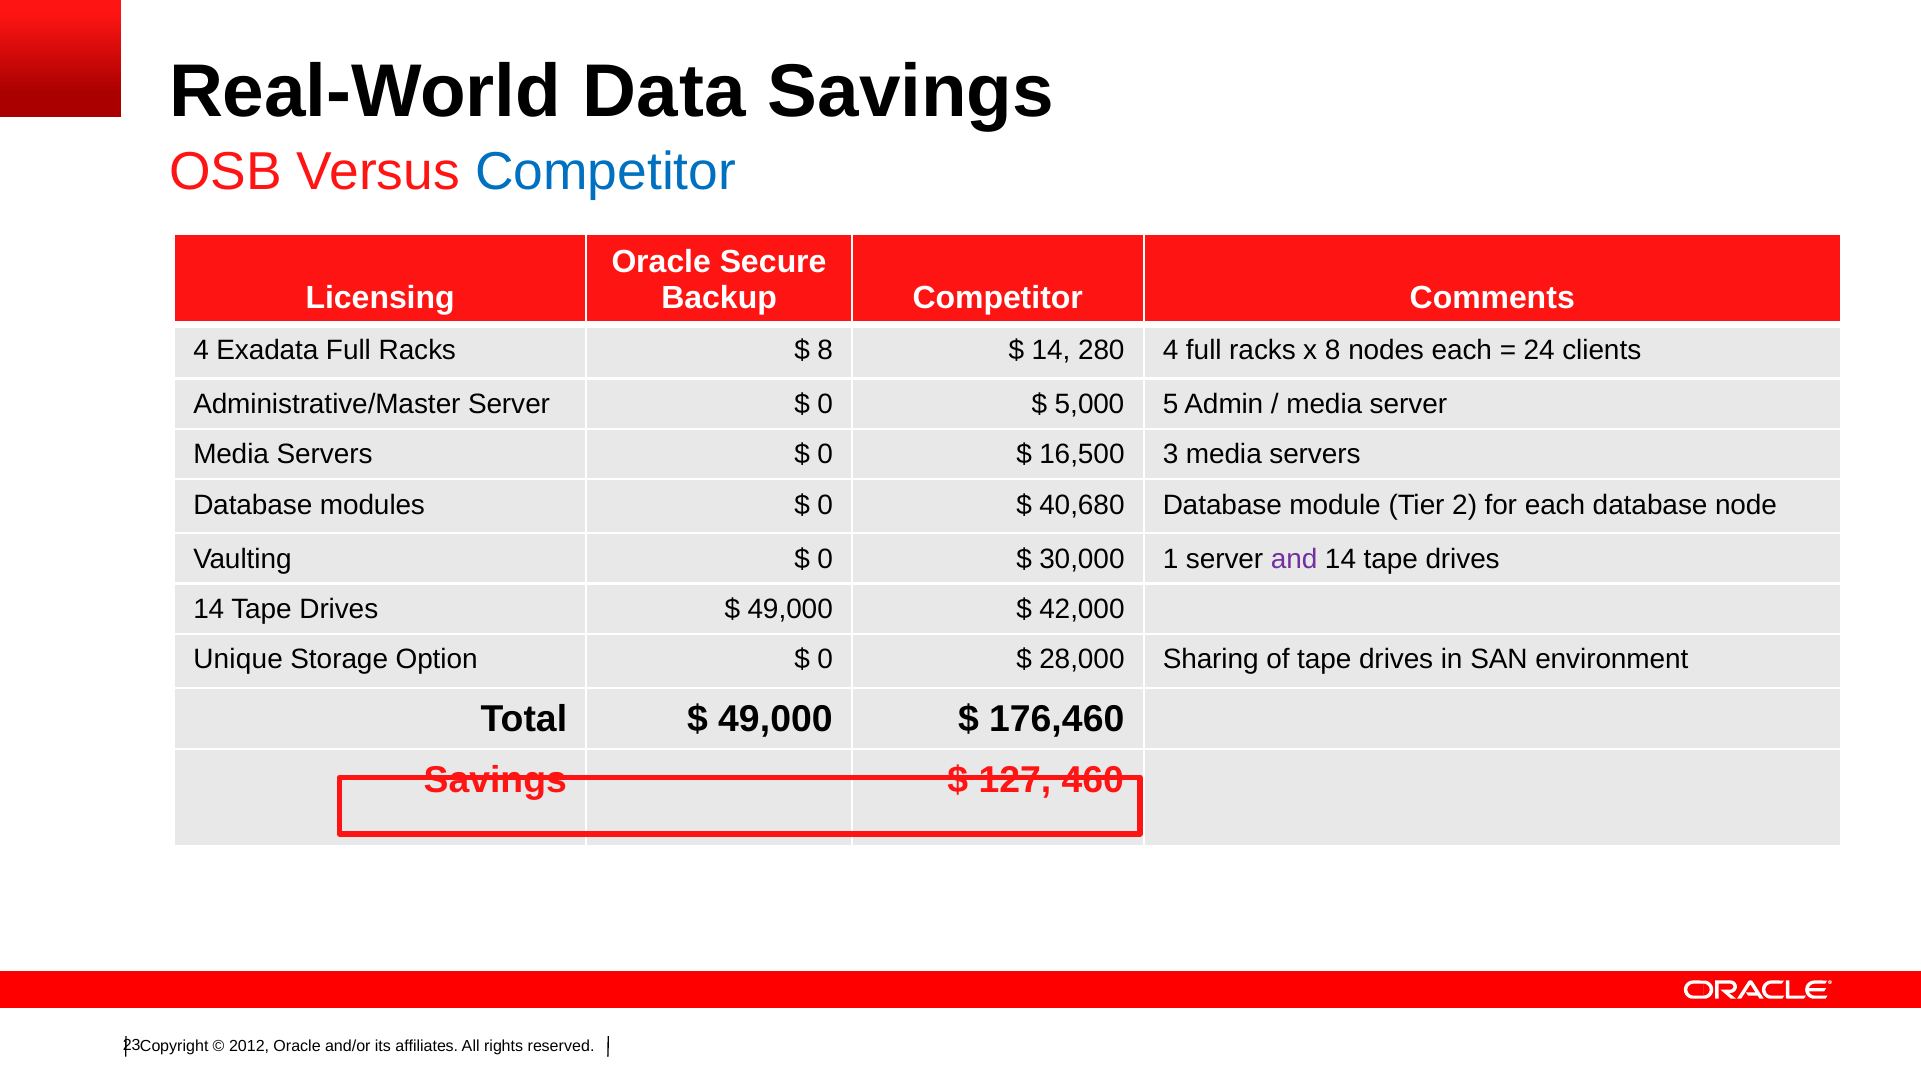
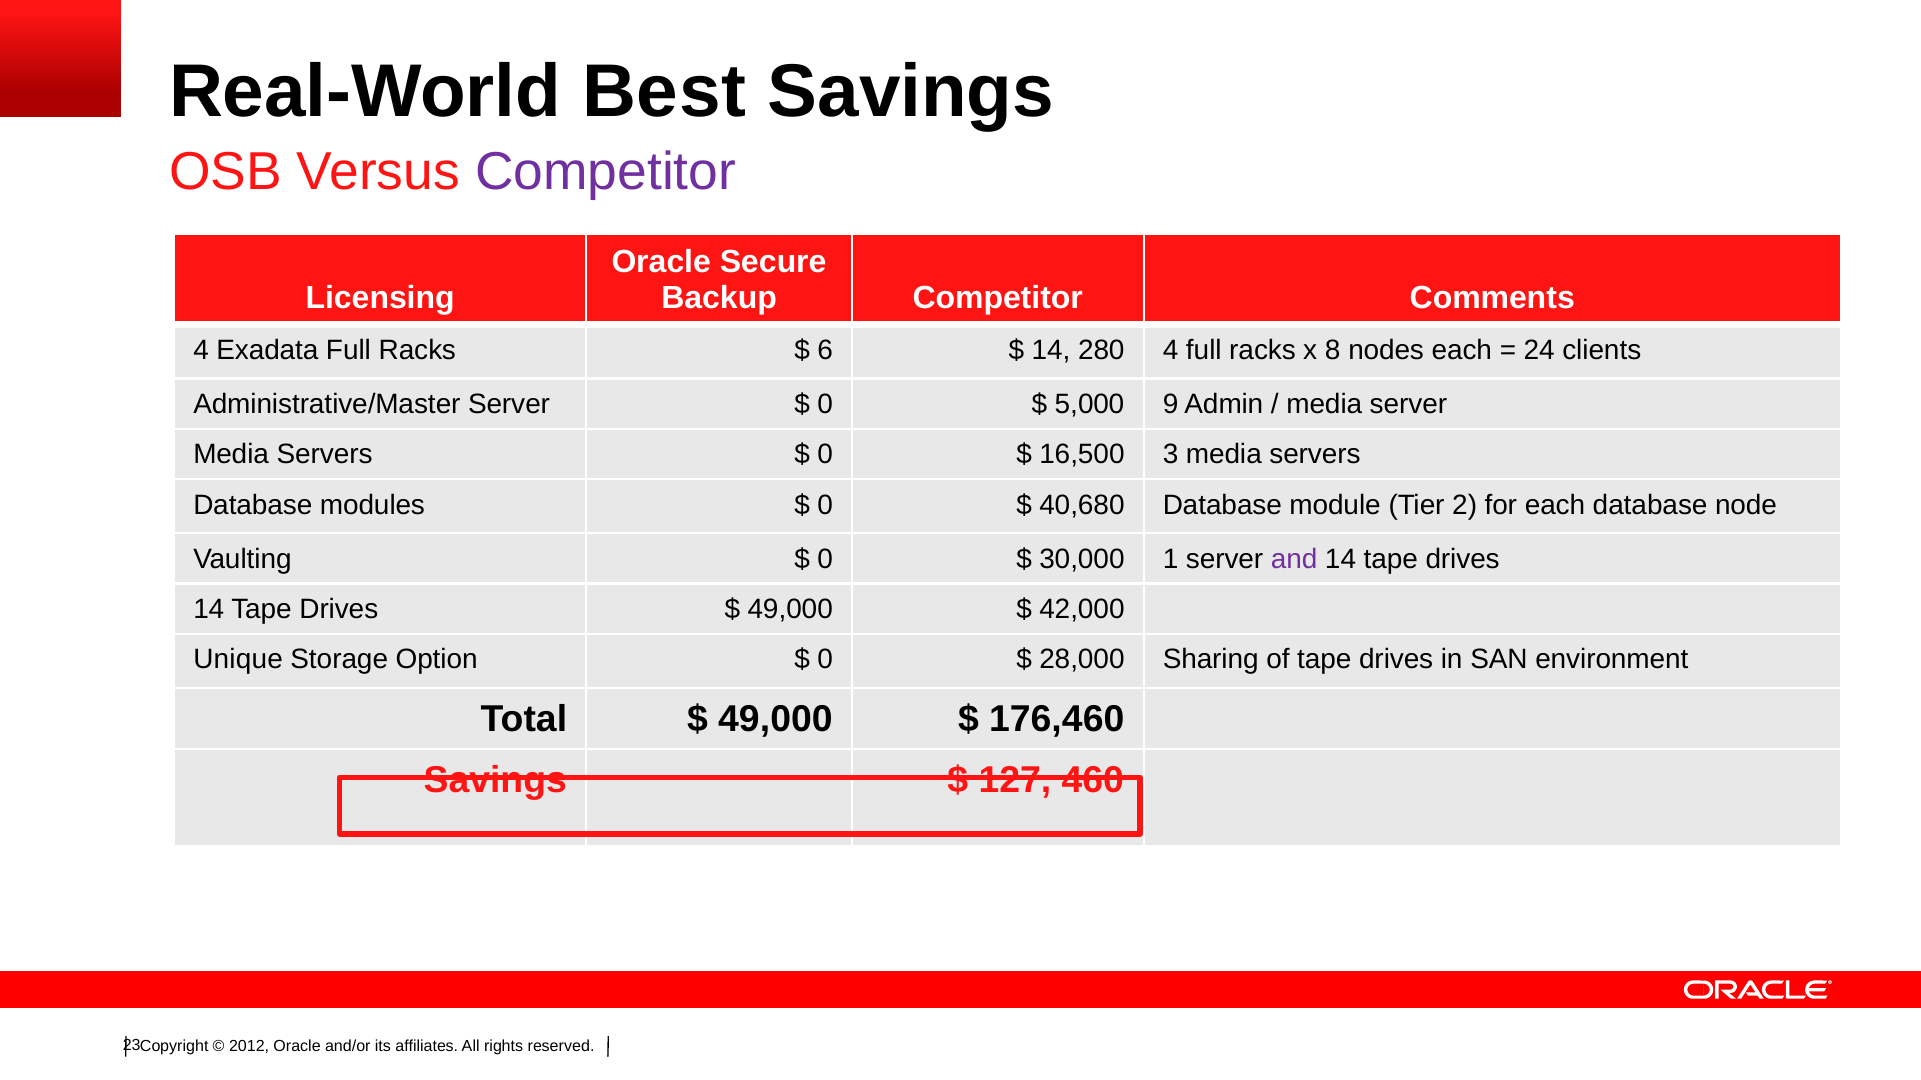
Data: Data -> Best (664, 92)
Competitor colour: blue -> purple (606, 172)
8: 8 -> 6 (825, 350)
5: 5 -> 9 (1171, 404)
